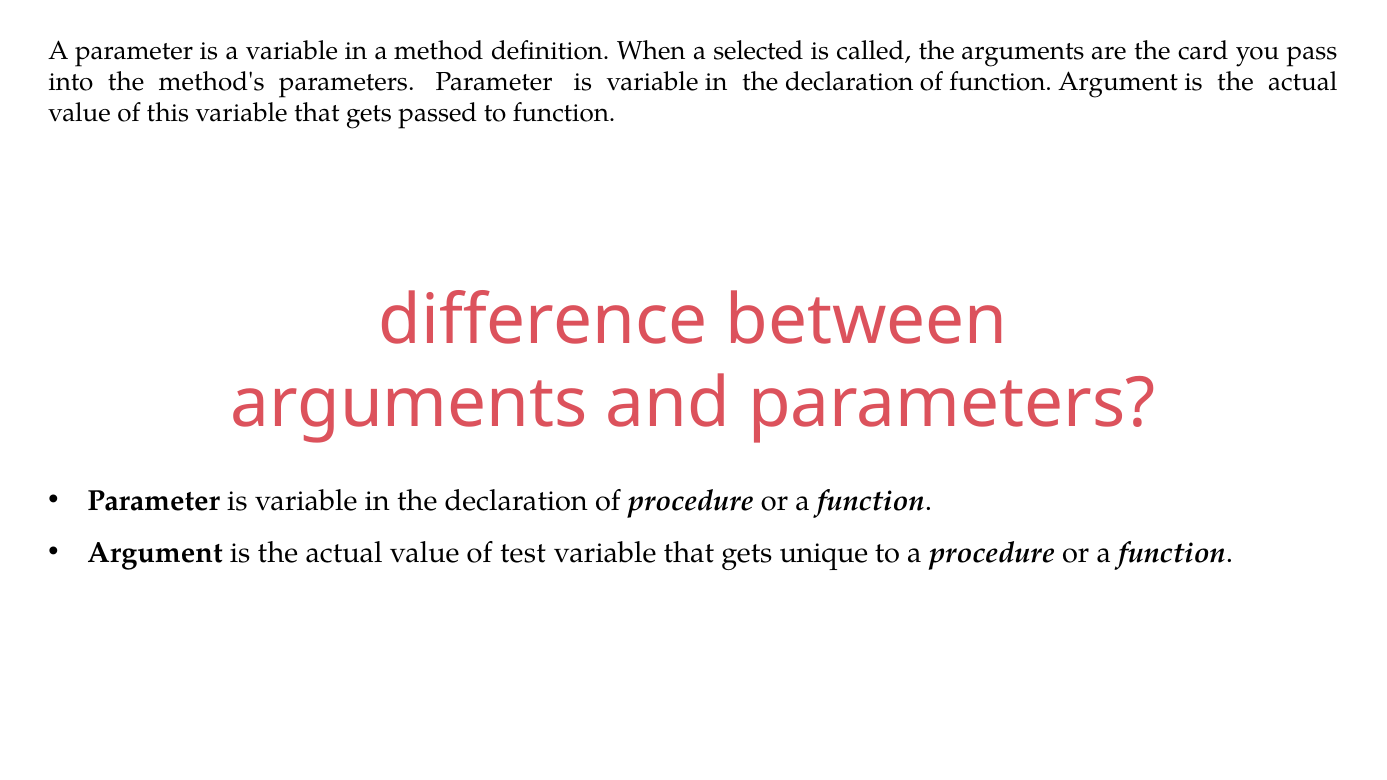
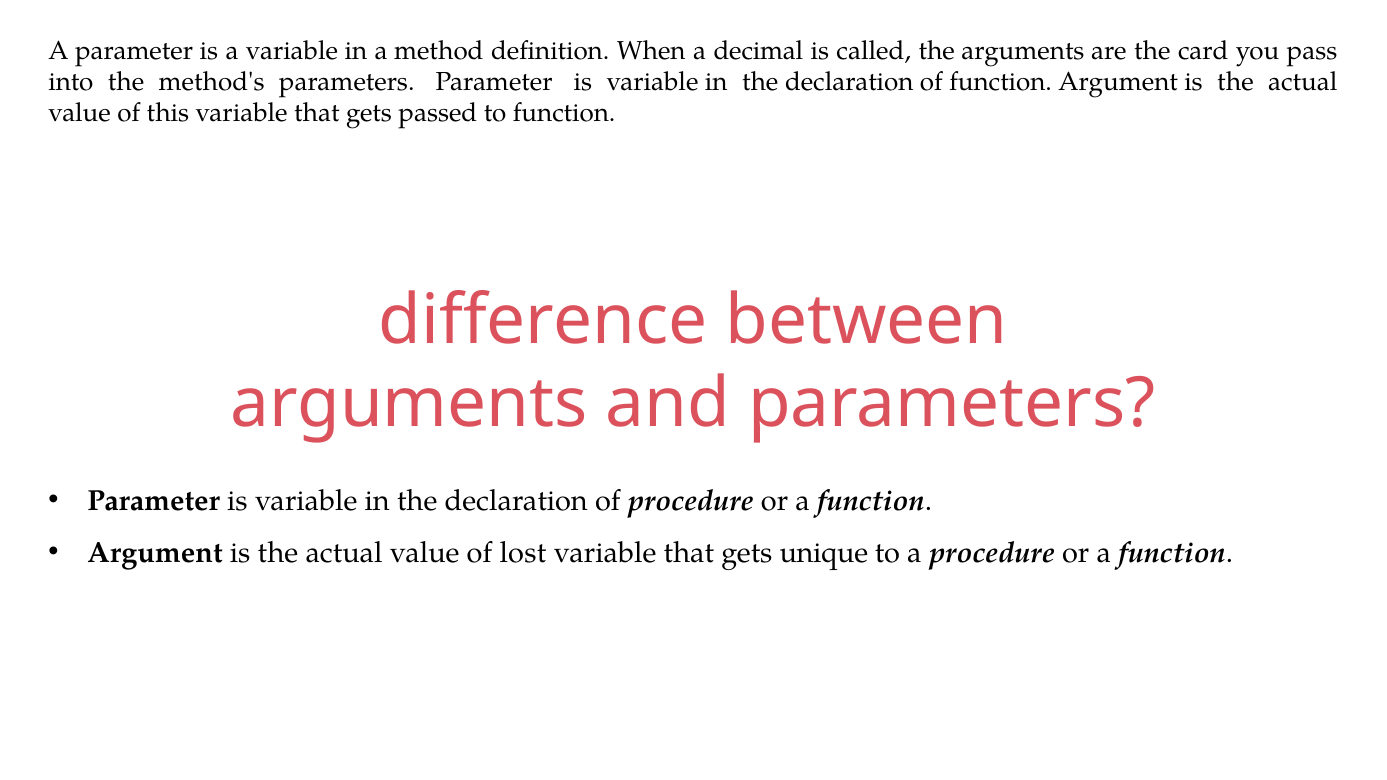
selected: selected -> decimal (758, 51)
test: test -> lost (523, 553)
